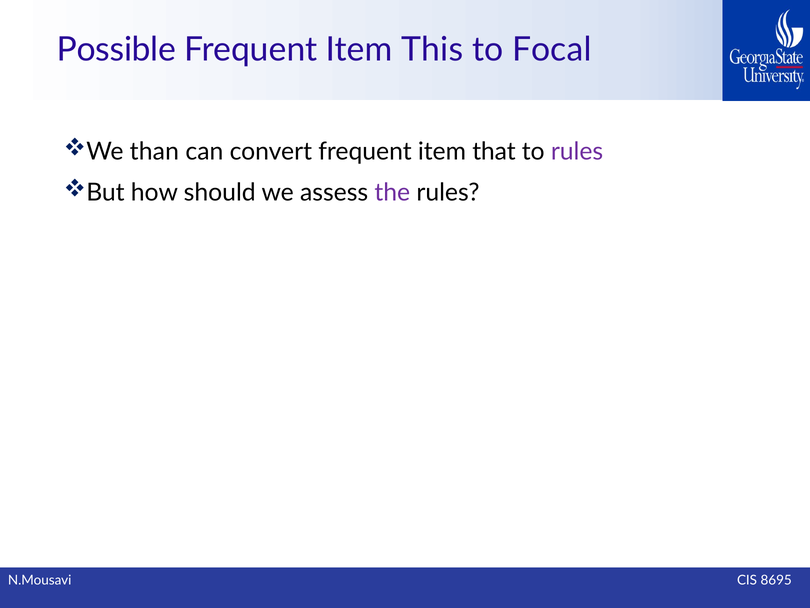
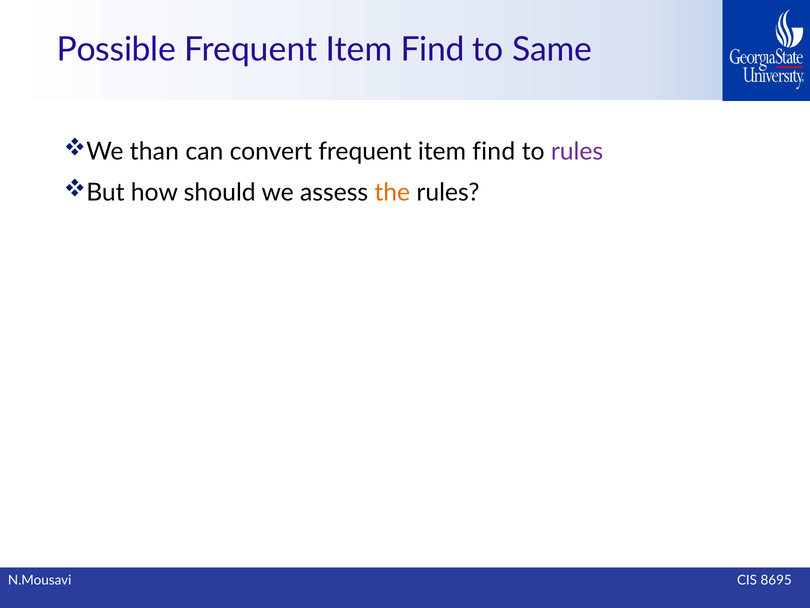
This: This -> Find (433, 50)
Focal: Focal -> Same (552, 50)
convert frequent item that: that -> find (494, 151)
the colour: purple -> orange (392, 192)
